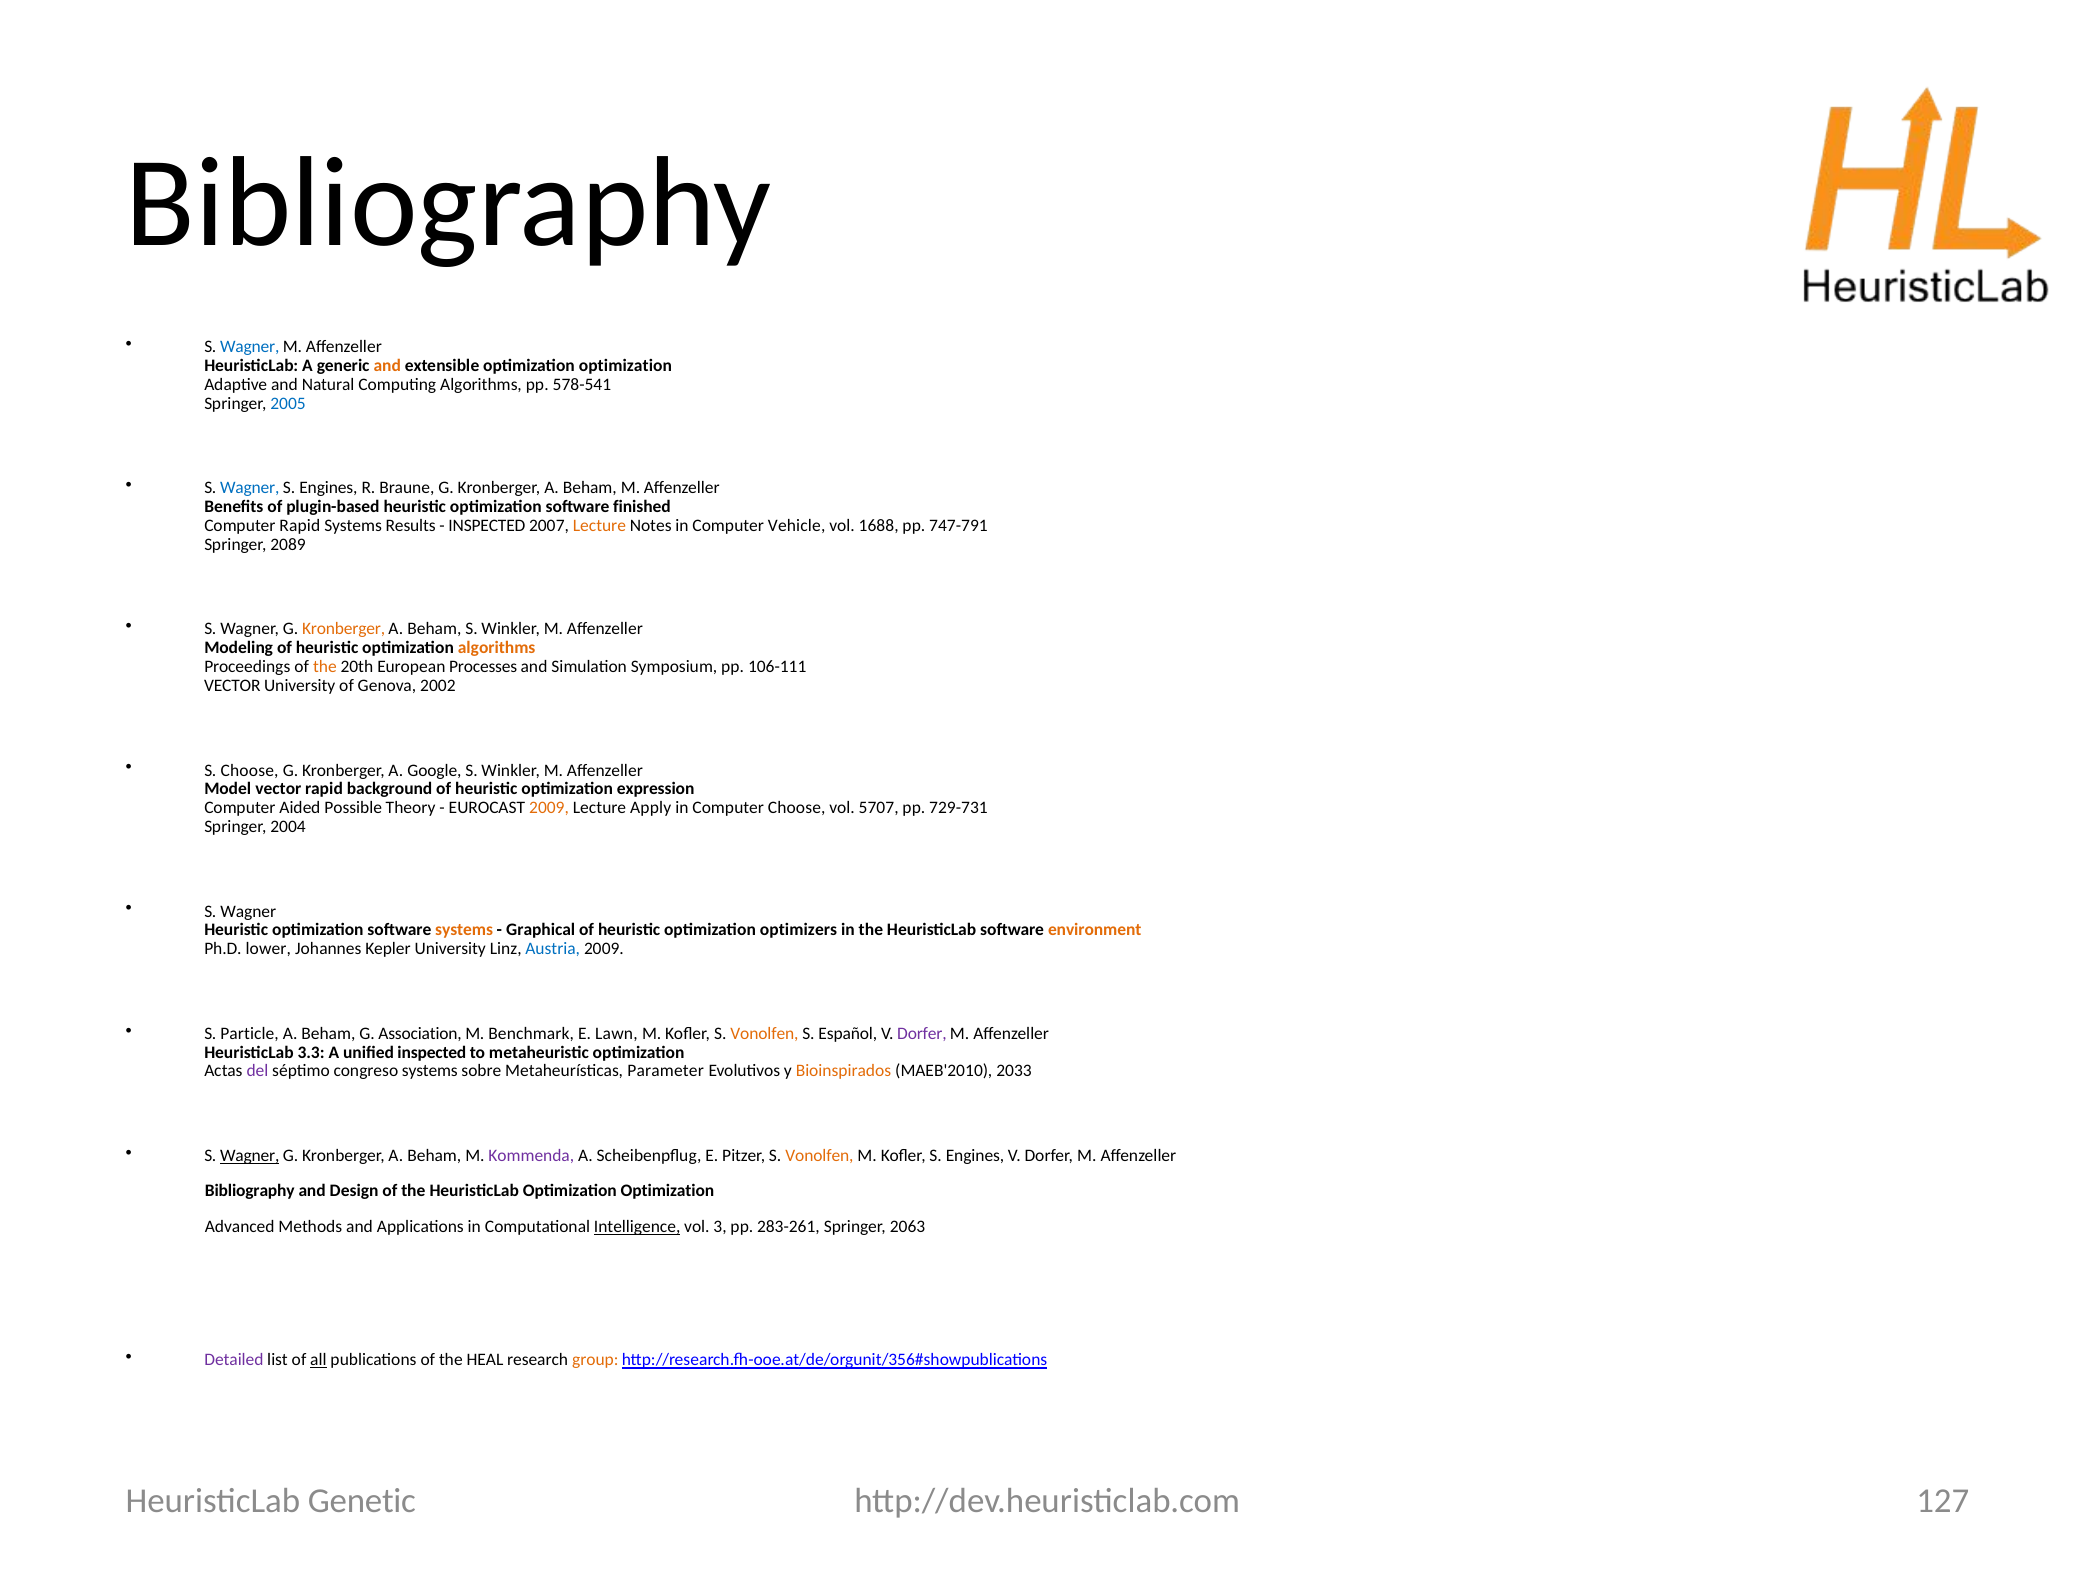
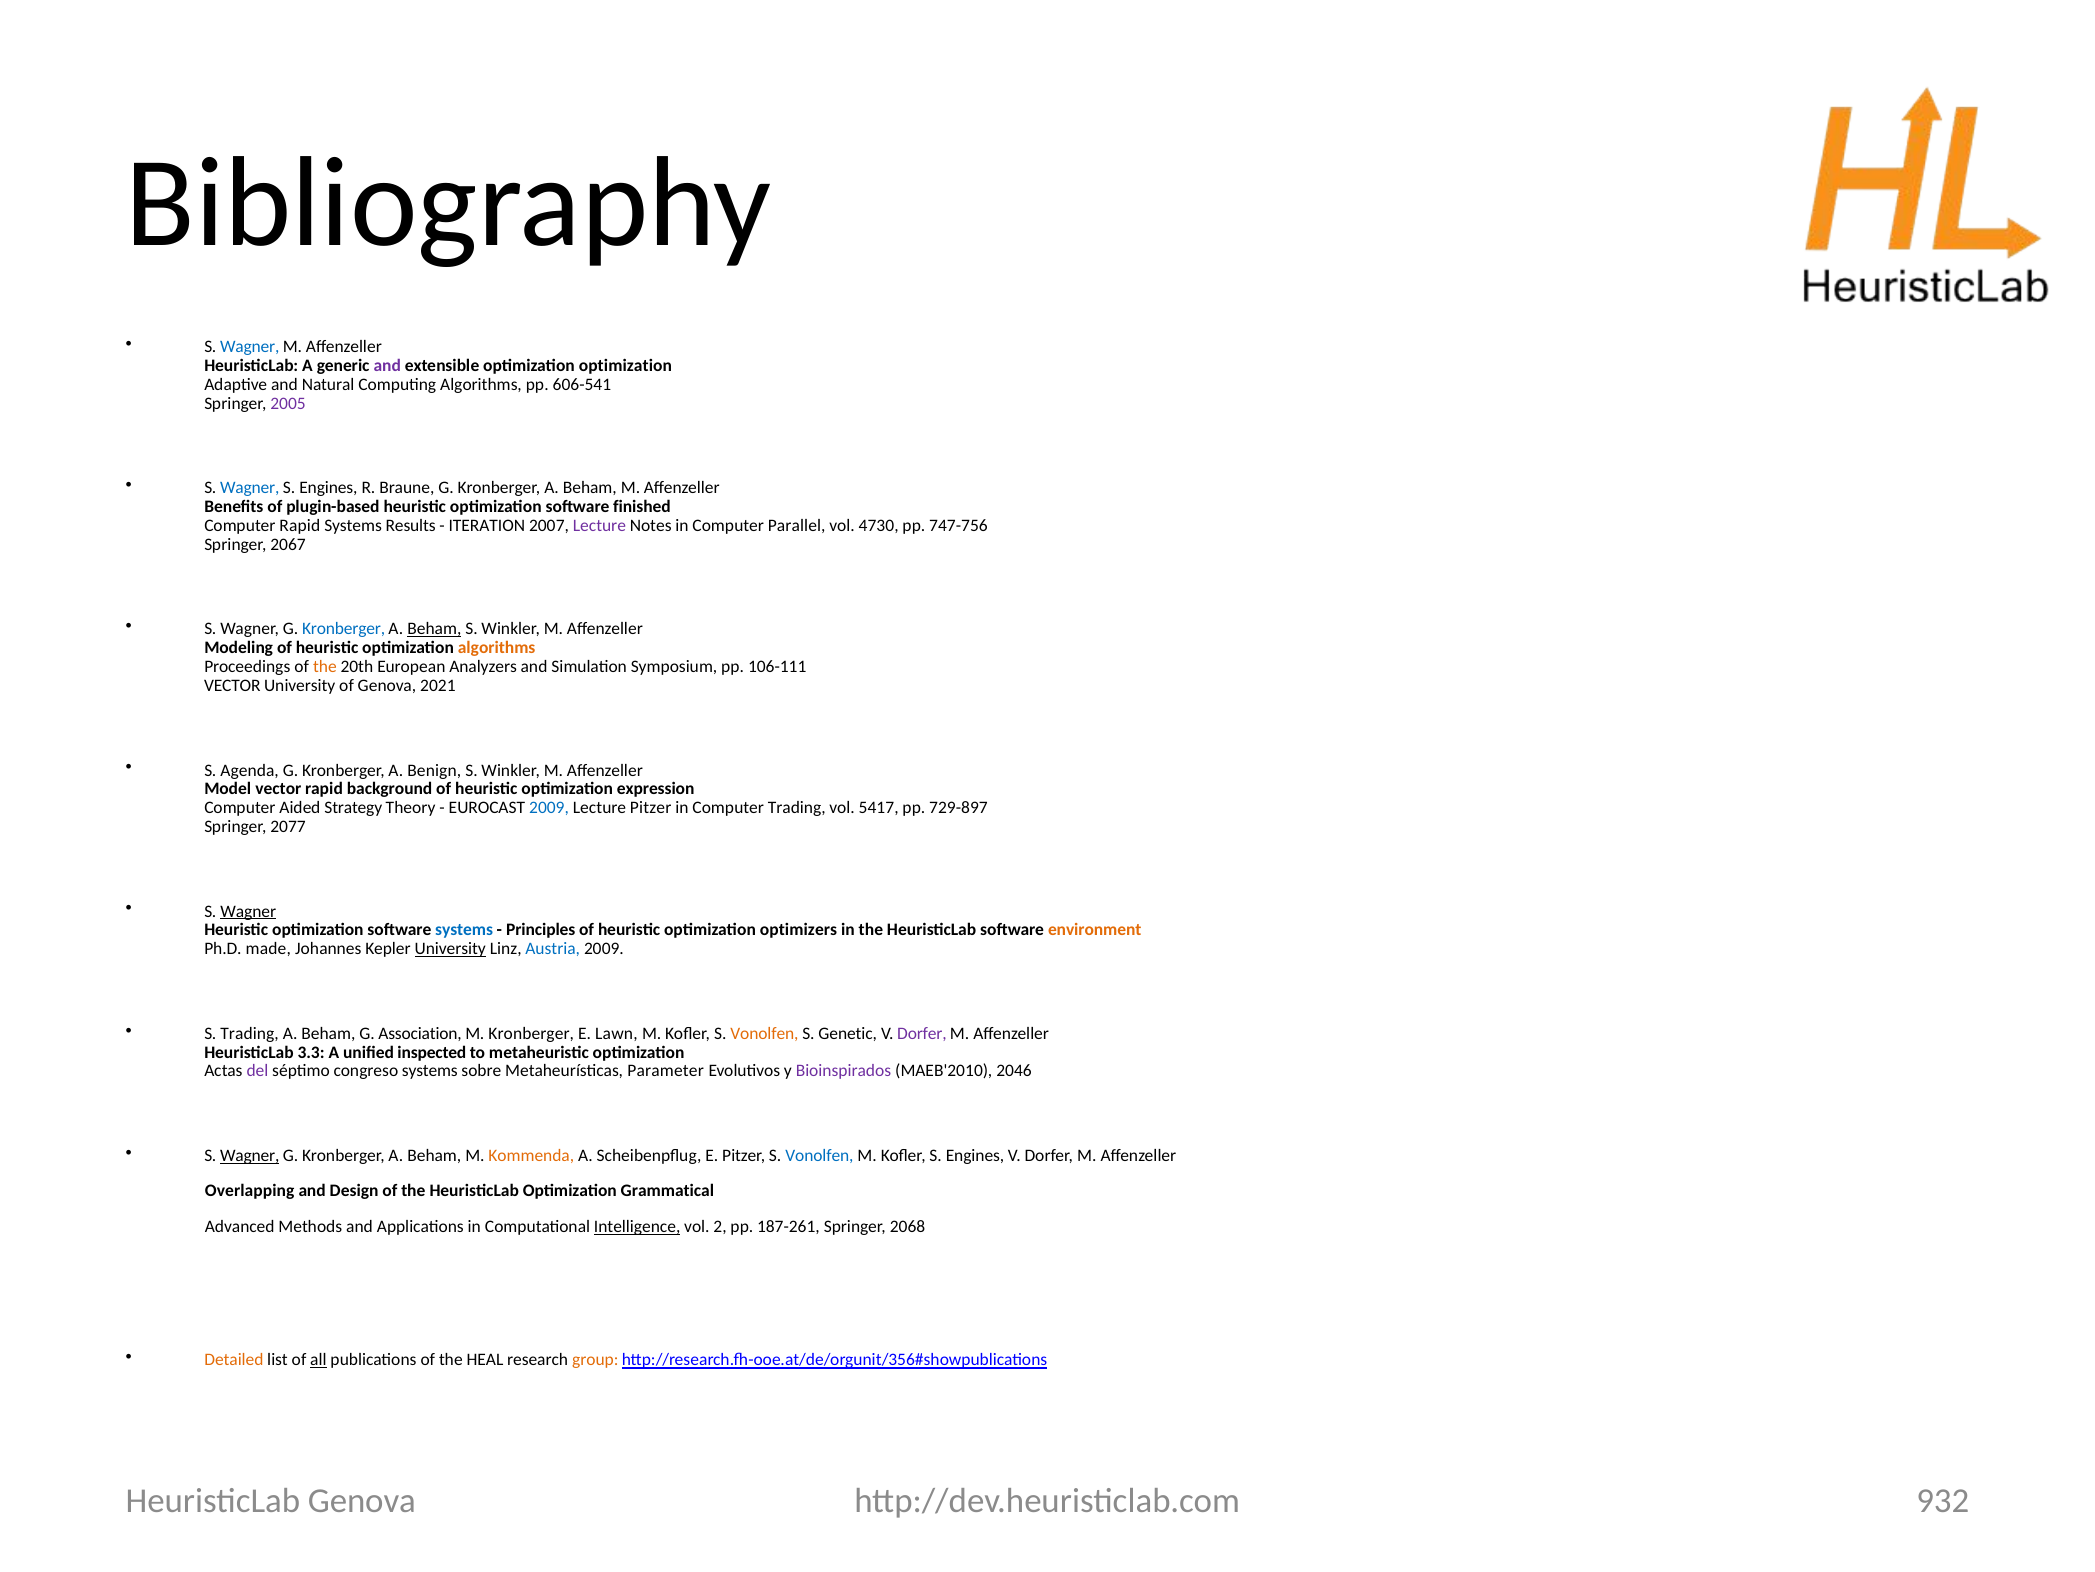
and colour: orange -> purple (387, 366)
578-541: 578-541 -> 606-541 (582, 385)
2005 colour: blue -> purple (288, 404)
INSPECTED: INSPECTED -> ITERATION (487, 526)
Lecture colour: orange -> purple (599, 526)
Vehicle: Vehicle -> Parallel (797, 526)
1688: 1688 -> 4730 (879, 526)
747-791: 747-791 -> 747-756 (958, 526)
2089: 2089 -> 2067 (288, 545)
Kronberger colour: orange -> blue (344, 629)
Beham underline: none -> present (434, 629)
Processes: Processes -> Analyzers (483, 667)
2002: 2002 -> 2021 (438, 686)
S Choose: Choose -> Agenda (250, 770)
Google: Google -> Benign (434, 770)
Possible: Possible -> Strategy (353, 808)
2009 colour: orange -> blue (549, 808)
Lecture Apply: Apply -> Pitzer (651, 808)
Computer Choose: Choose -> Trading (797, 808)
5707: 5707 -> 5417 (879, 808)
729-731: 729-731 -> 729-897 (958, 808)
2004: 2004 -> 2077 (288, 827)
Wagner underline: none -> present (248, 911)
systems colour: orange -> blue (464, 930)
Graphical: Graphical -> Principles (541, 930)
lower: lower -> made (268, 949)
University underline: none -> present (450, 949)
S Particle: Particle -> Trading (250, 1033)
M Benchmark: Benchmark -> Kronberger (531, 1033)
Español: Español -> Genetic (848, 1033)
Bioinspirados colour: orange -> purple (843, 1071)
2033: 2033 -> 2046 (1014, 1071)
Kommenda colour: purple -> orange (531, 1155)
Vonolfen colour: orange -> blue (819, 1155)
Bibliography: Bibliography -> Overlapping (250, 1191)
HeuristicLab Optimization Optimization: Optimization -> Grammatical (667, 1191)
3: 3 -> 2 (720, 1226)
283-261: 283-261 -> 187-261 (788, 1226)
2063: 2063 -> 2068 (908, 1226)
Detailed colour: purple -> orange (234, 1359)
127: 127 -> 932 (1943, 1500)
HeuristicLab Genetic: Genetic -> Genova (362, 1501)
